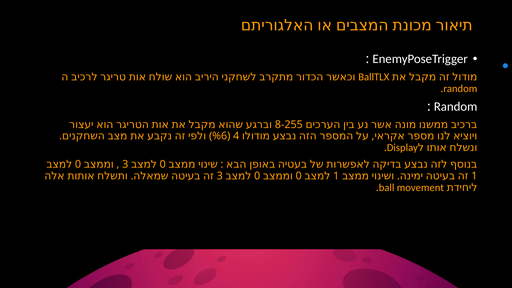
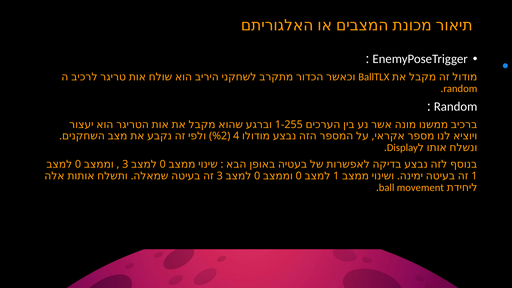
8-255: 8-255 -> 1-255 (289, 125)
%6: %6 -> %2 (220, 136)
